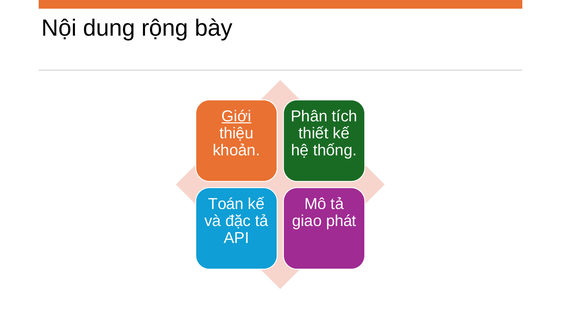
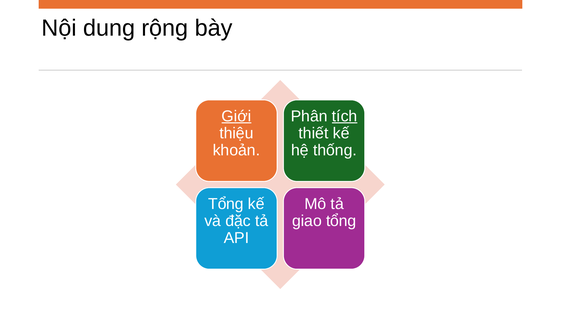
tích underline: none -> present (345, 116)
Toán: Toán -> Tổng (226, 204)
giao phát: phát -> tổng (341, 221)
